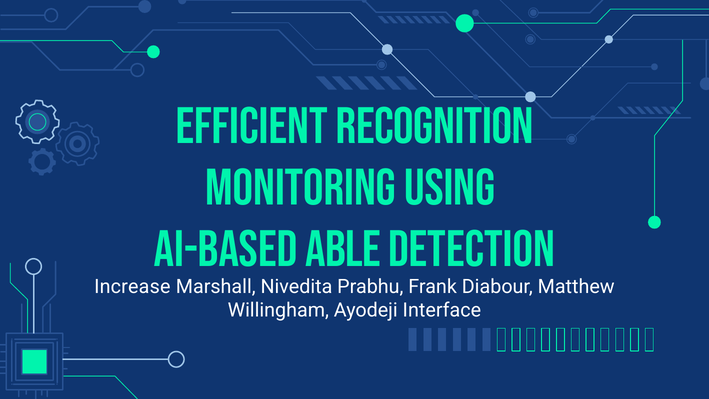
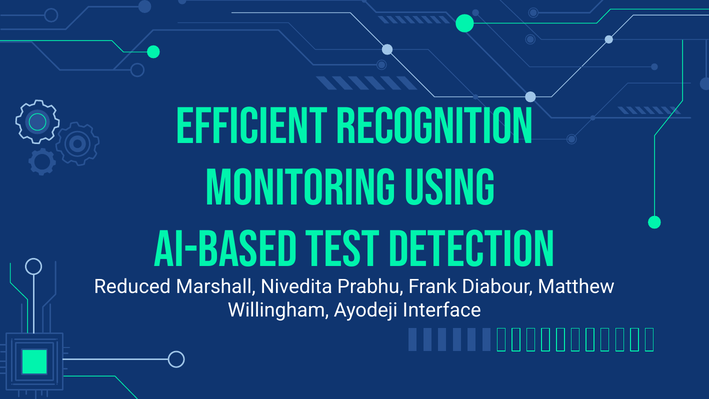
Able: Able -> Test (343, 249)
Increase: Increase -> Reduced (132, 287)
